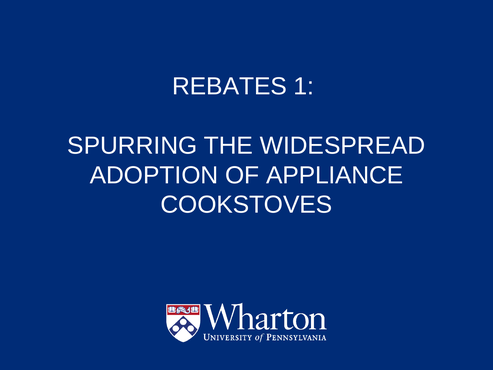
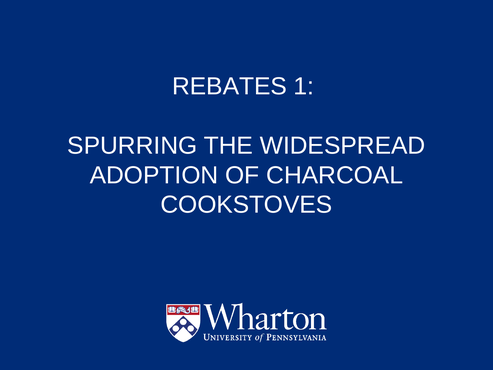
APPLIANCE: APPLIANCE -> CHARCOAL (335, 175)
